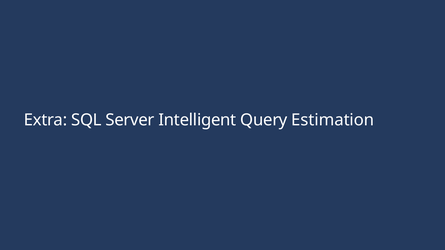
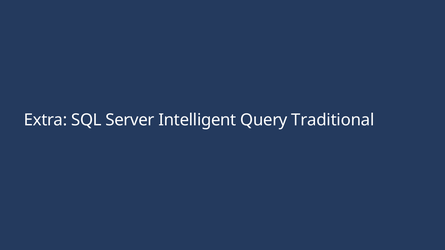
Estimation: Estimation -> Traditional (333, 120)
